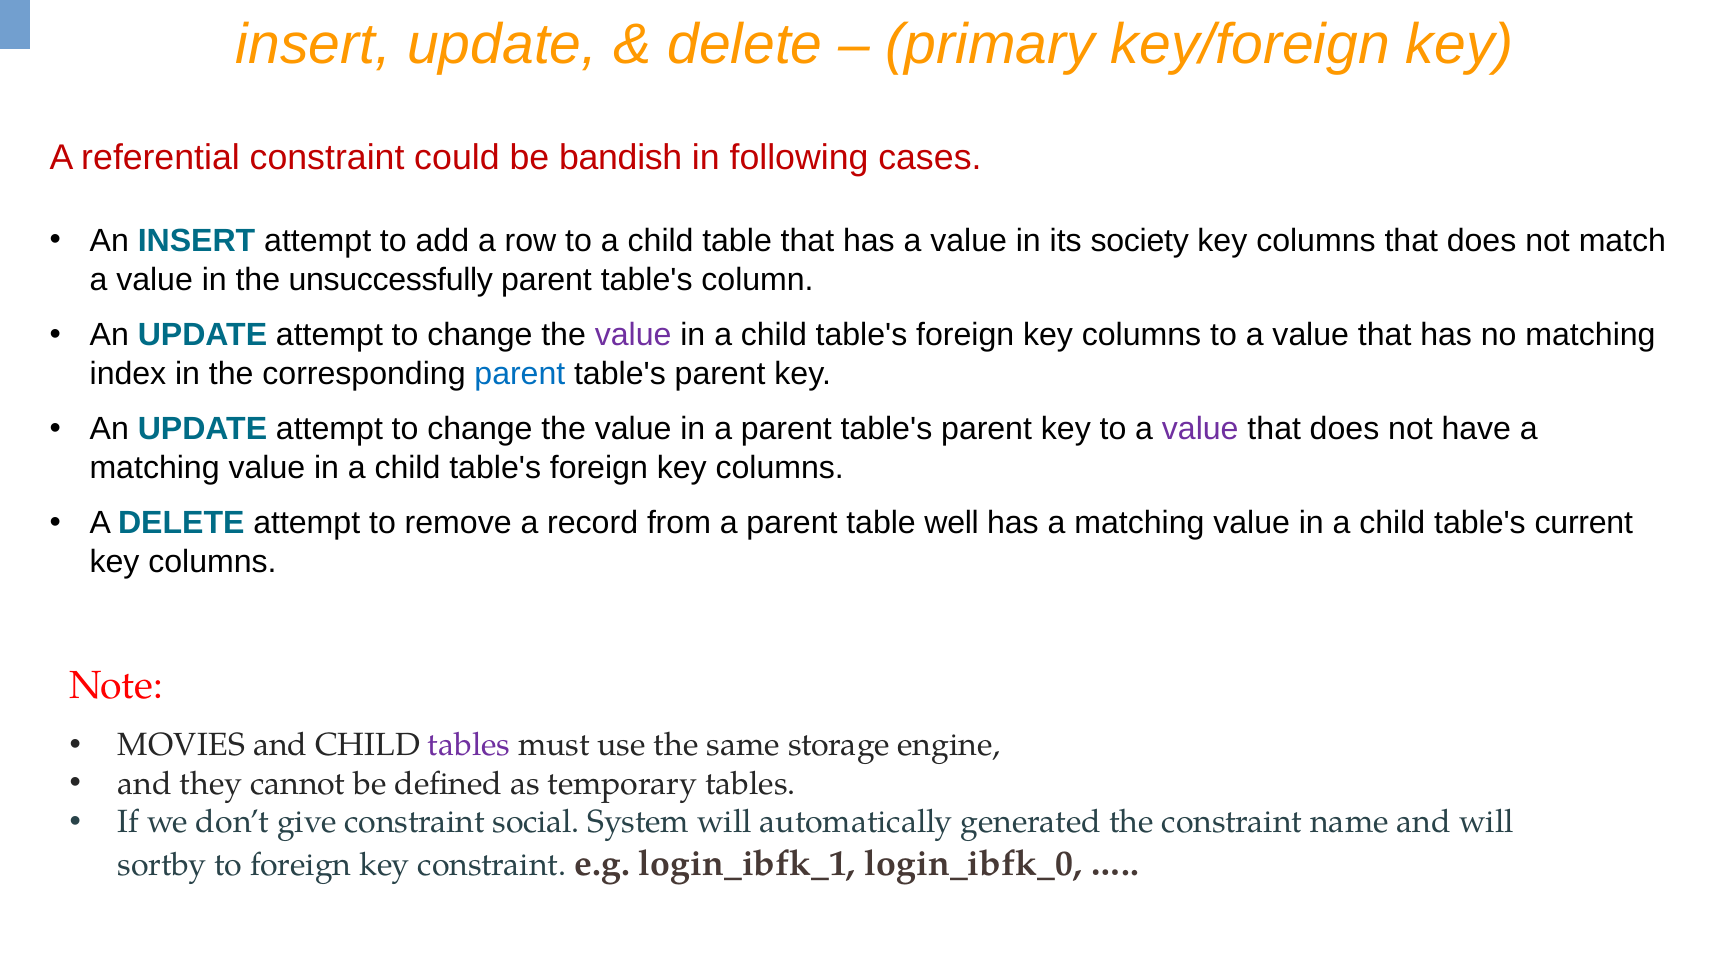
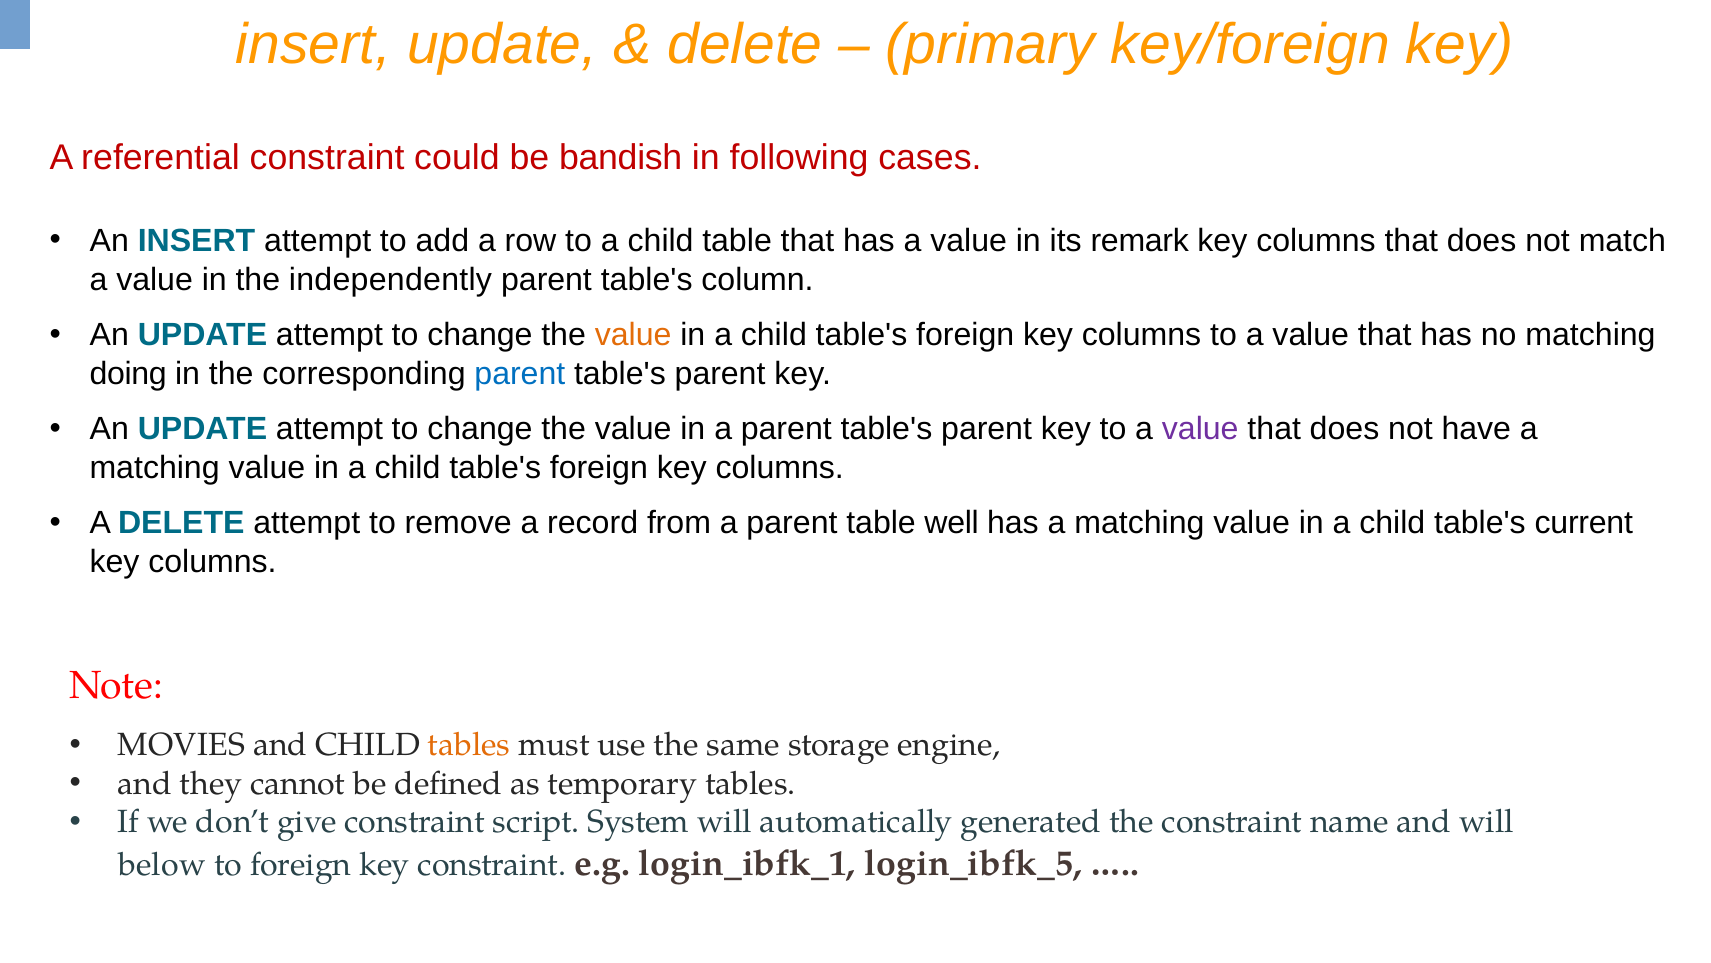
society: society -> remark (1140, 241)
unsuccessfully: unsuccessfully -> independently (390, 279)
value colour: purple -> orange (633, 335)
index: index -> doing (128, 373)
tables colour: purple -> orange (469, 745)
social: social -> script (536, 822)
sortby: sortby -> below (162, 864)
login_ibfk_0: login_ibfk_0 -> login_ibfk_5 (973, 863)
